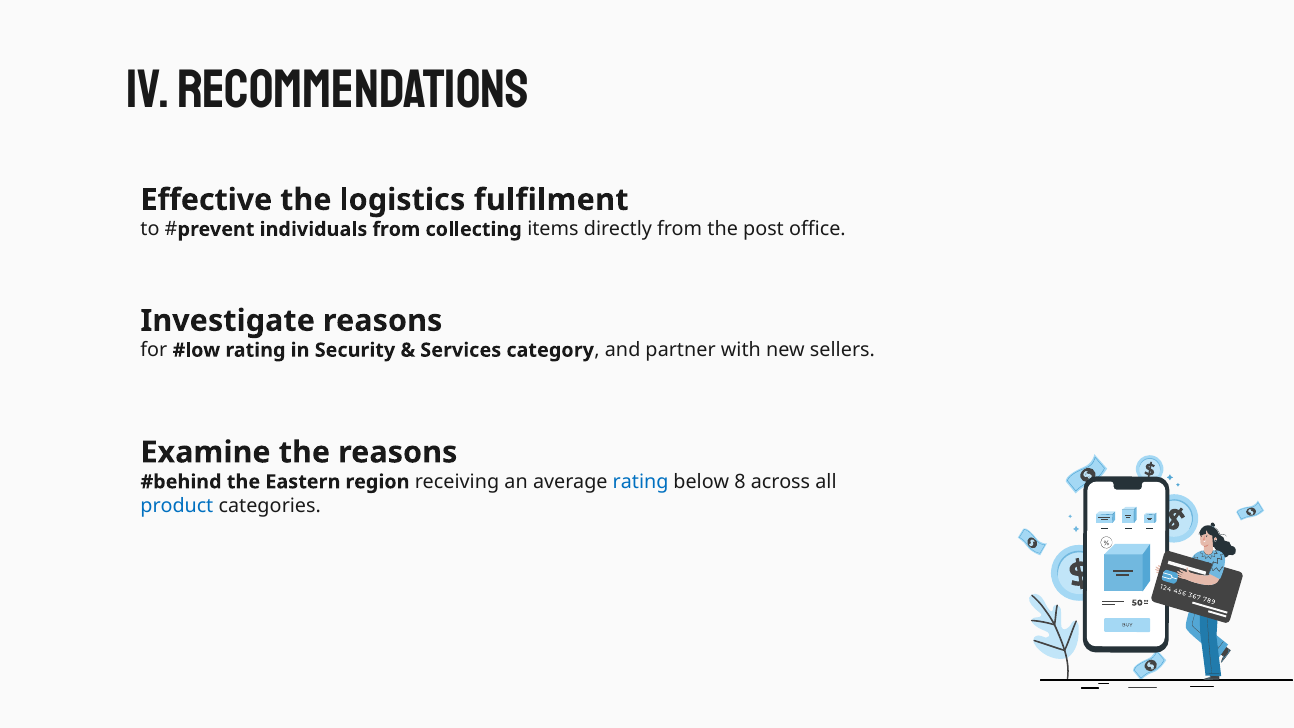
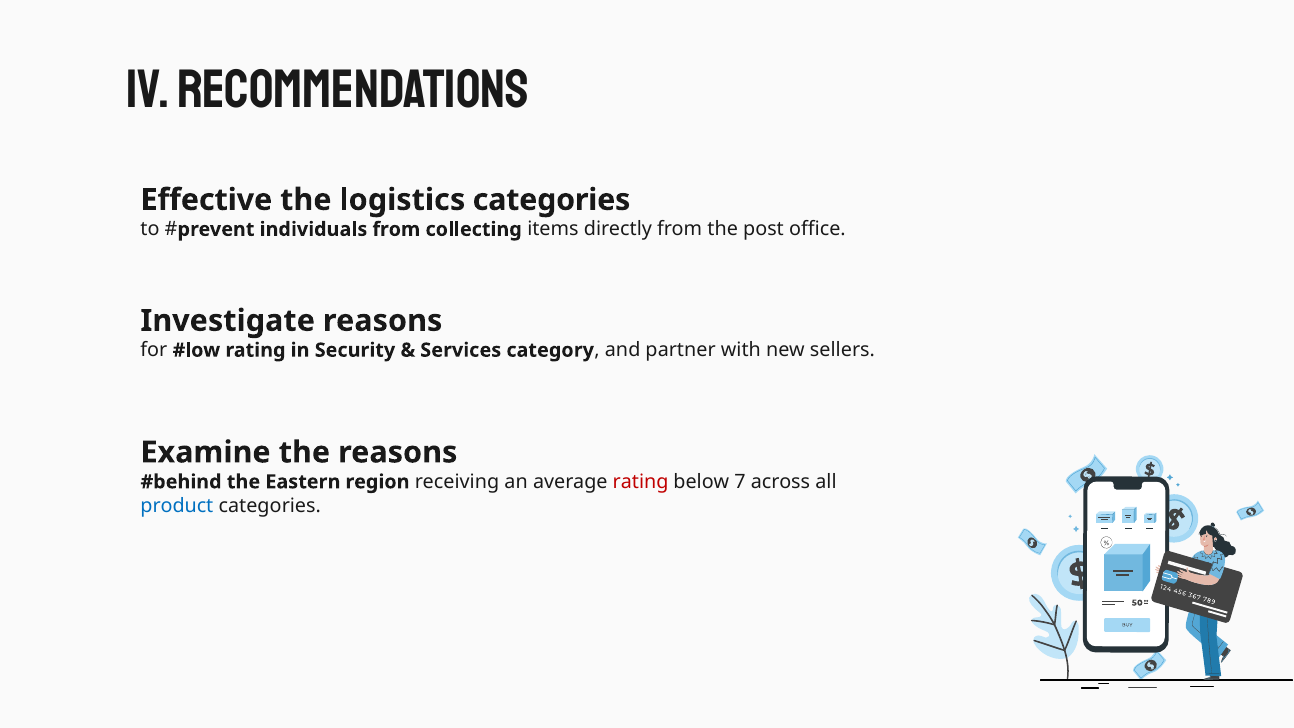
logistics fulfilment: fulfilment -> categories (552, 200)
rating colour: blue -> red (641, 482)
8: 8 -> 7 (740, 482)
